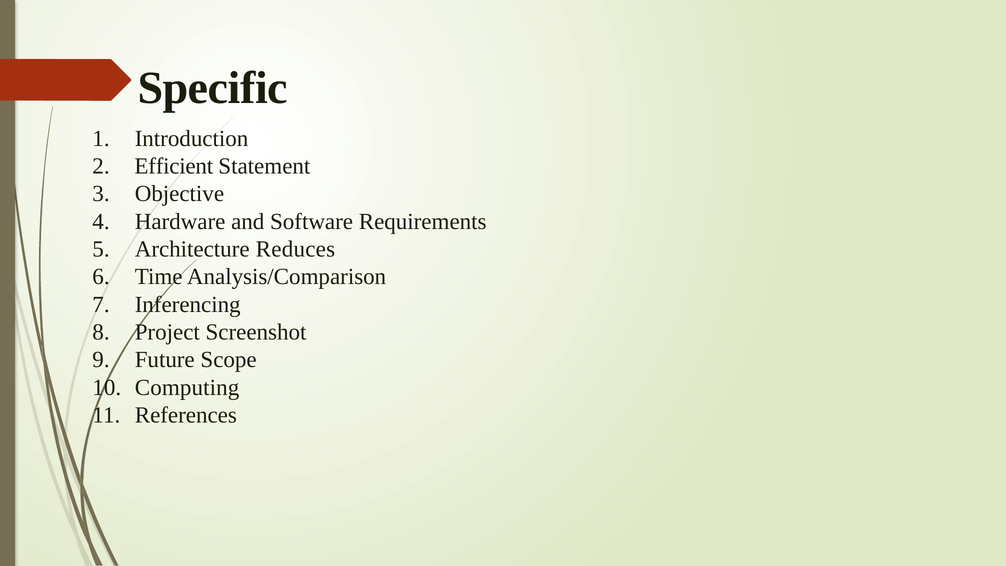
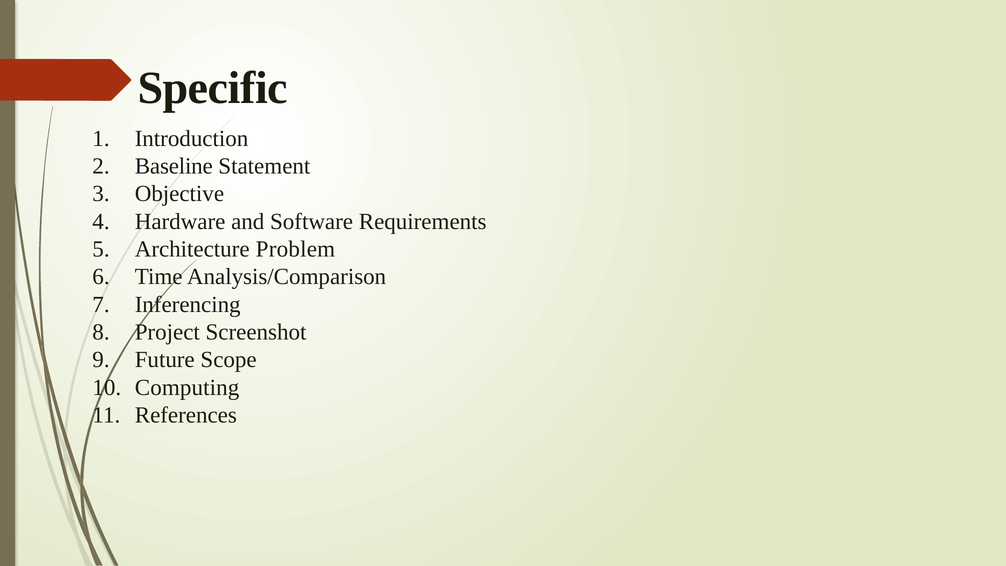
Efficient: Efficient -> Baseline (174, 166)
Reduces: Reduces -> Problem (295, 249)
